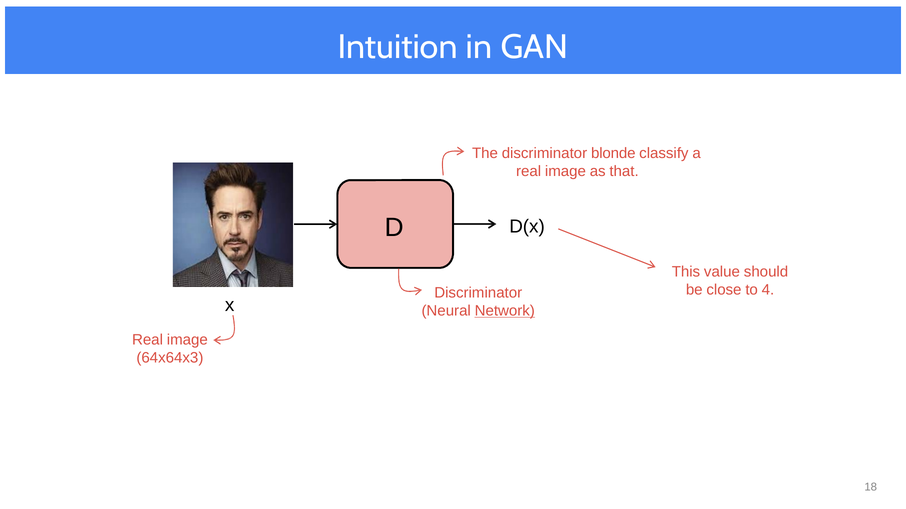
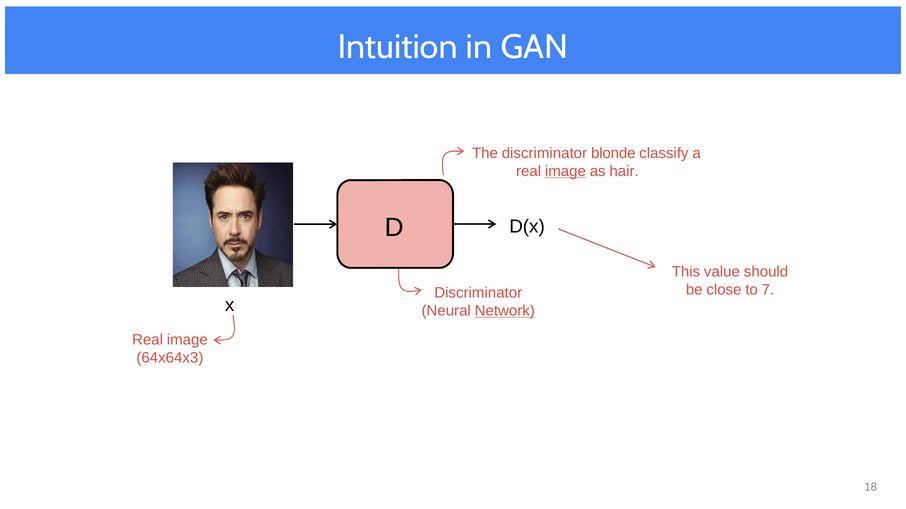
image underline: none -> present (565, 171)
that: that -> hair (624, 171)
4: 4 -> 7 (768, 290)
